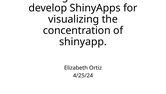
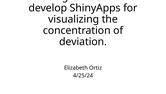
shinyapp: shinyapp -> deviation (83, 41)
